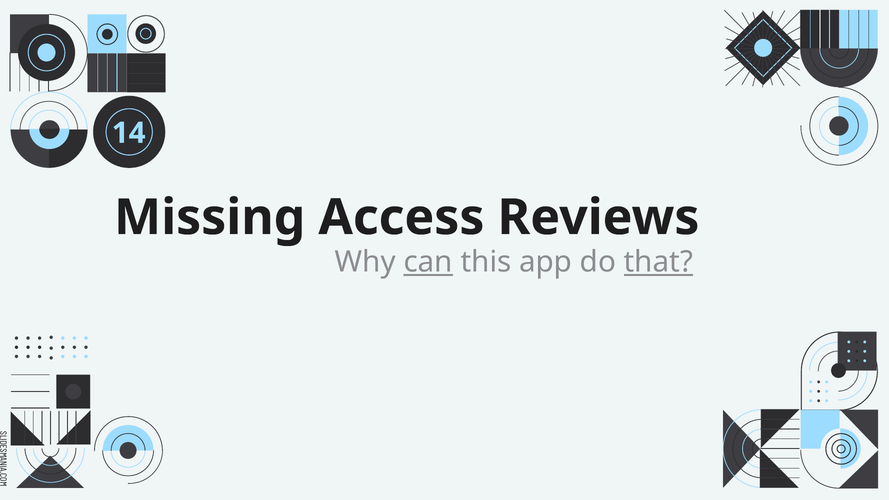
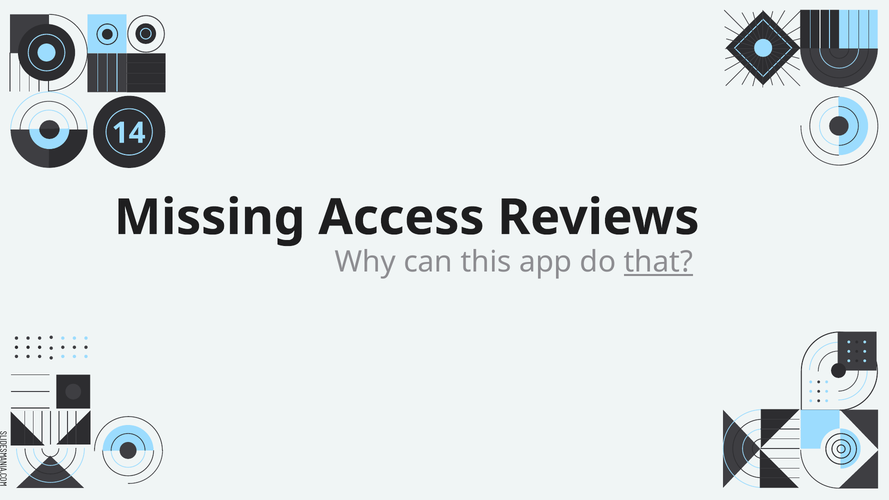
can underline: present -> none (428, 262)
